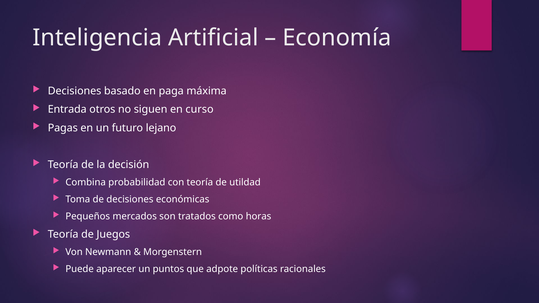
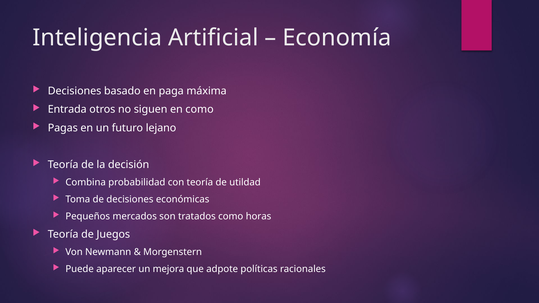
en curso: curso -> como (200, 110)
puntos: puntos -> mejora (168, 269)
